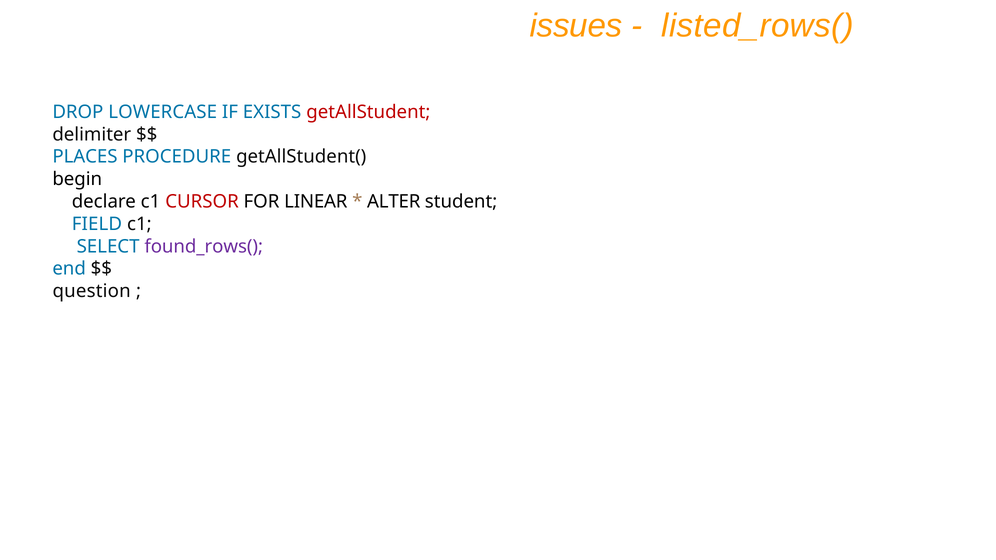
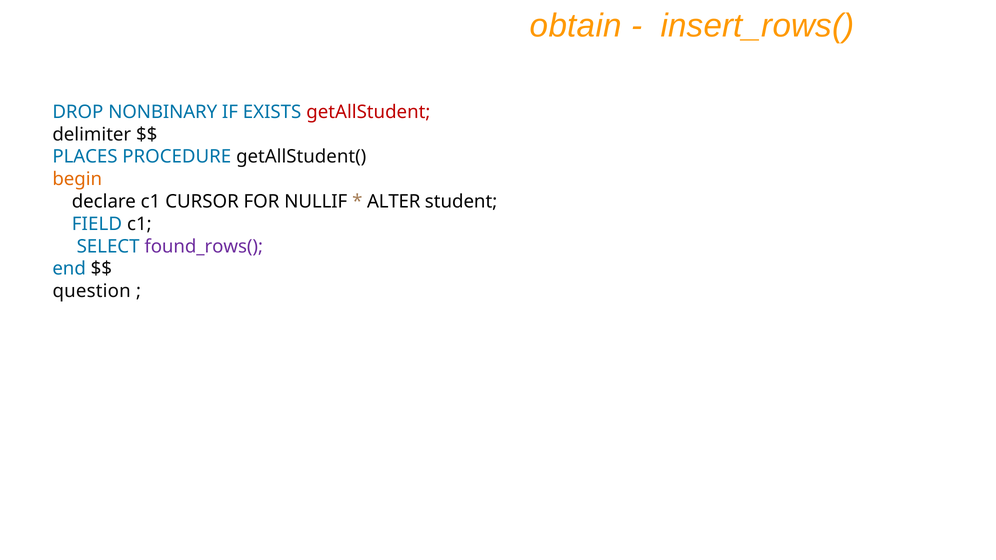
issues: issues -> obtain (576, 26)
listed_rows(: listed_rows( -> insert_rows( (758, 26)
LOWERCASE: LOWERCASE -> NONBINARY (163, 112)
begin colour: black -> orange (77, 179)
CURSOR colour: red -> black (202, 202)
LINEAR: LINEAR -> NULLIF (316, 202)
